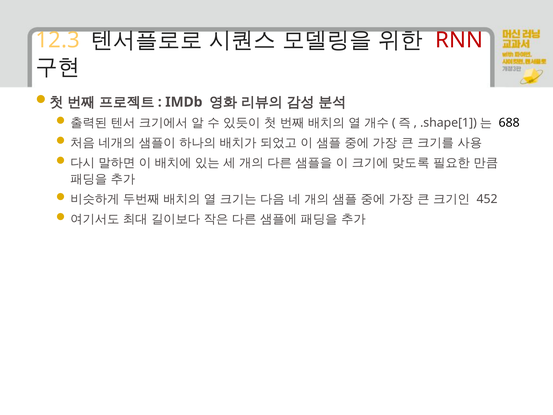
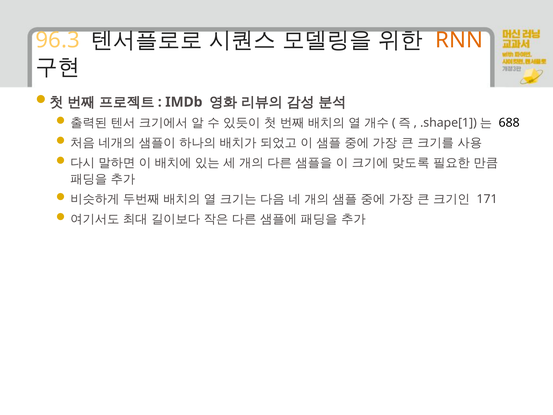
12.3: 12.3 -> 96.3 (58, 40)
RNN colour: red -> orange (459, 40)
452: 452 -> 171 (487, 199)
